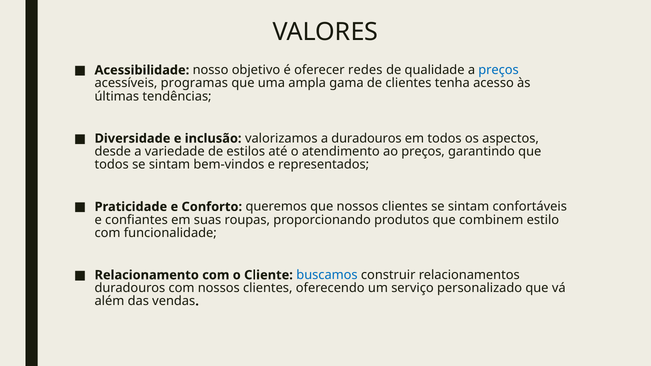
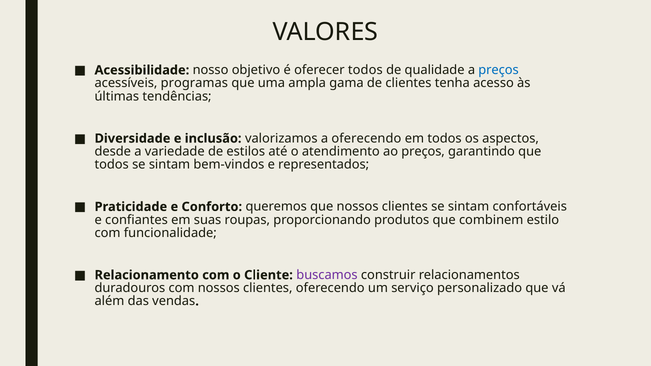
oferecer redes: redes -> todos (365, 70)
a duradouros: duradouros -> oferecendo (366, 139)
buscamos colour: blue -> purple (327, 275)
